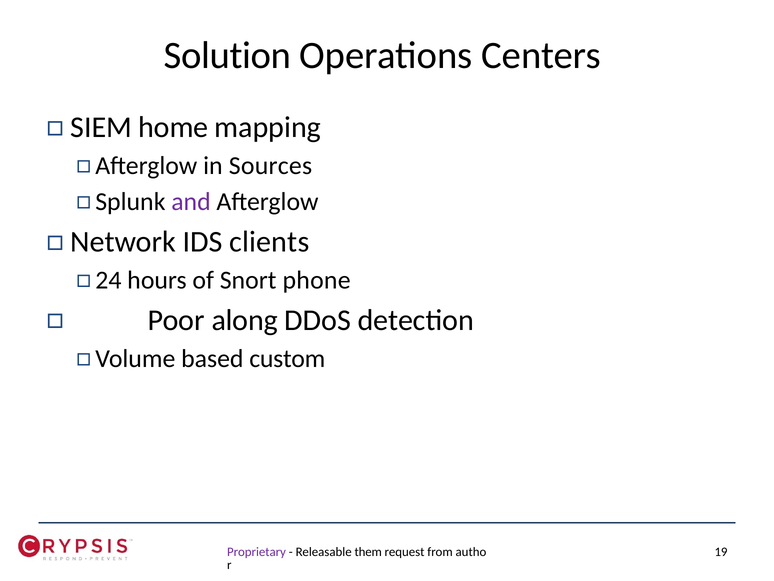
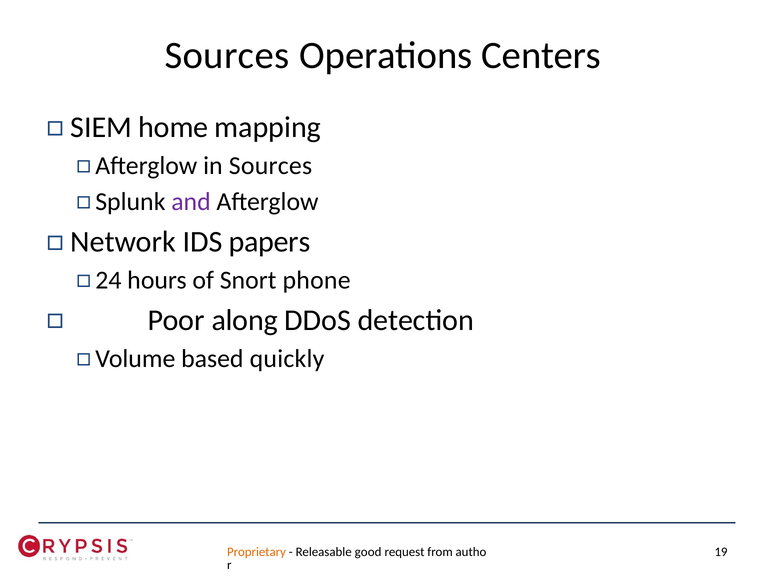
Solution: Solution -> Sources (227, 56)
clients: clients -> papers (270, 242)
custom: custom -> quickly (287, 358)
Proprietary colour: purple -> orange (256, 552)
them: them -> good (368, 552)
